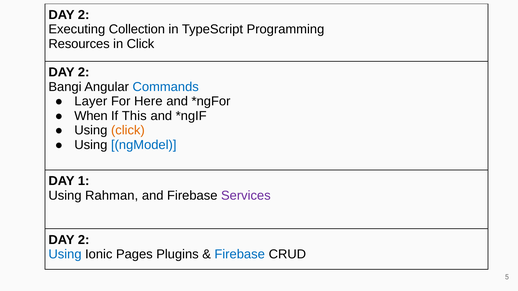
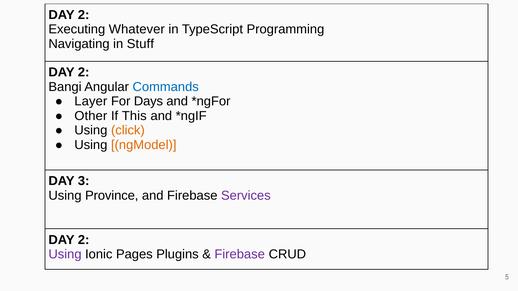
Collection: Collection -> Whatever (137, 29)
Resources: Resources -> Navigating (79, 44)
in Click: Click -> Stuff (140, 44)
Here: Here -> Days (148, 101)
When: When -> Other (91, 116)
ngModel colour: blue -> orange (144, 145)
1: 1 -> 3 (84, 181)
Rahman: Rahman -> Province (112, 196)
Using colour: blue -> purple (65, 255)
Firebase colour: blue -> purple (240, 255)
